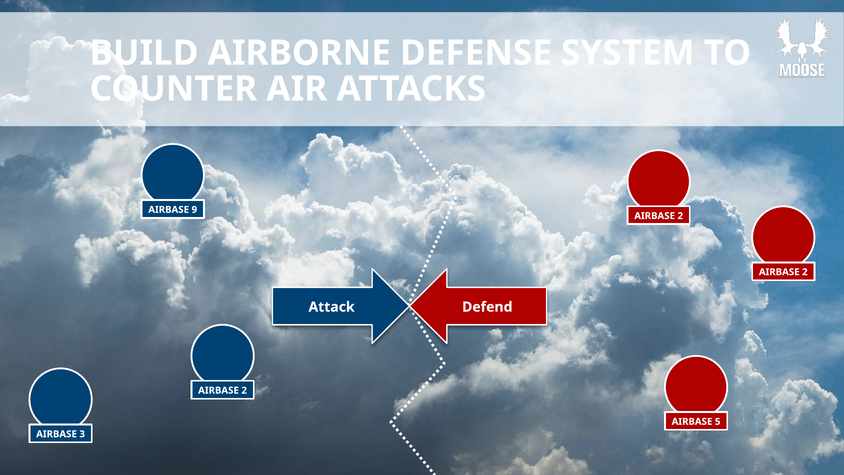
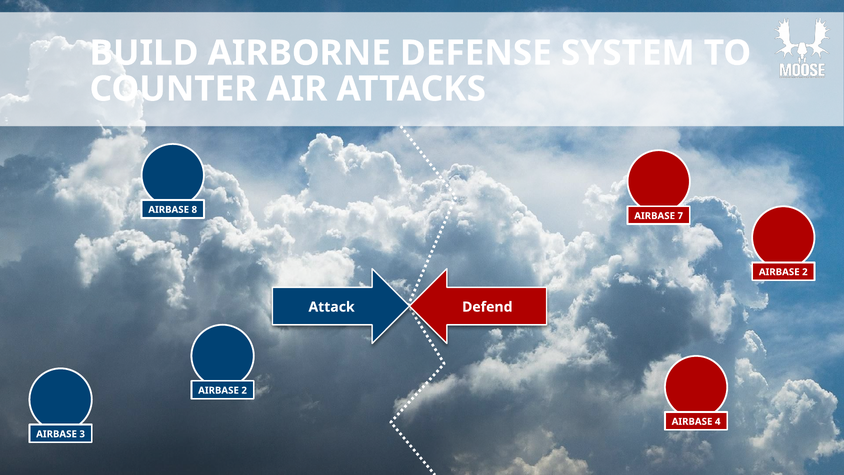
9: 9 -> 8 (194, 210)
2: 2 -> 7 (680, 216)
5: 5 -> 4 (718, 421)
